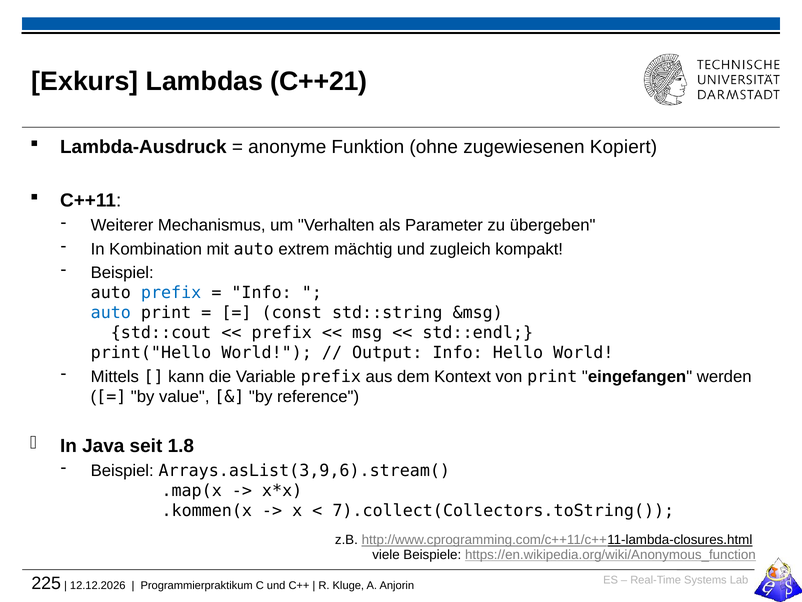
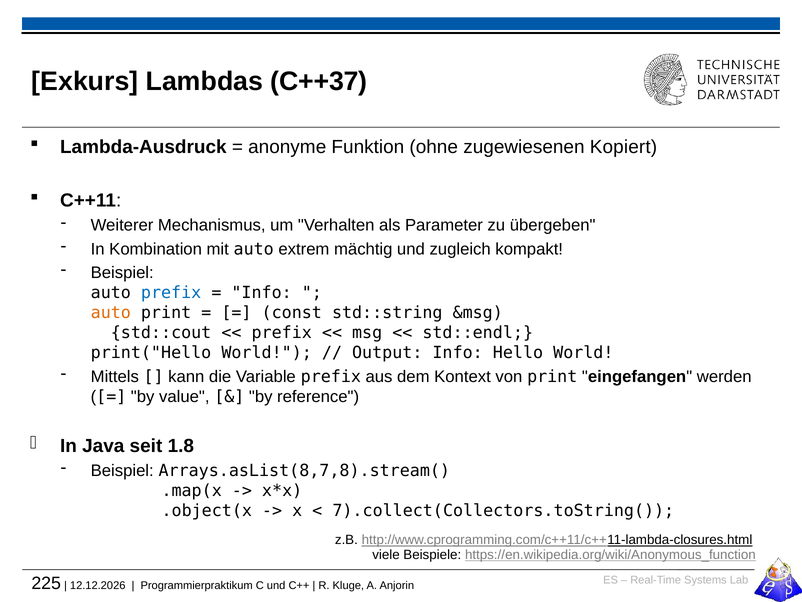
C++21: C++21 -> C++37 (319, 81)
auto colour: blue -> orange (111, 313)
Arrays.asList(3,9,6).stream(: Arrays.asList(3,9,6).stream( -> Arrays.asList(8,7,8).stream( (304, 470)
.kommen(x: .kommen(x -> .object(x (207, 510)
